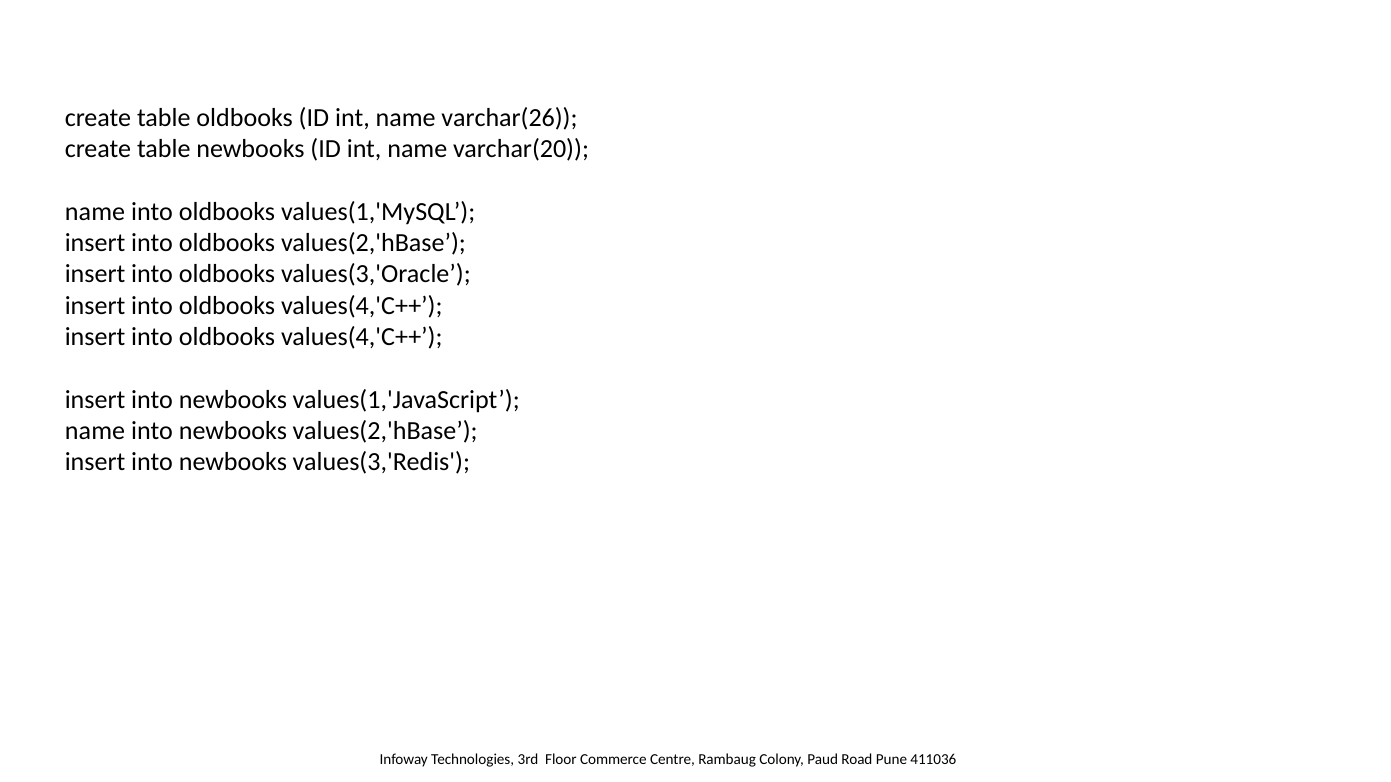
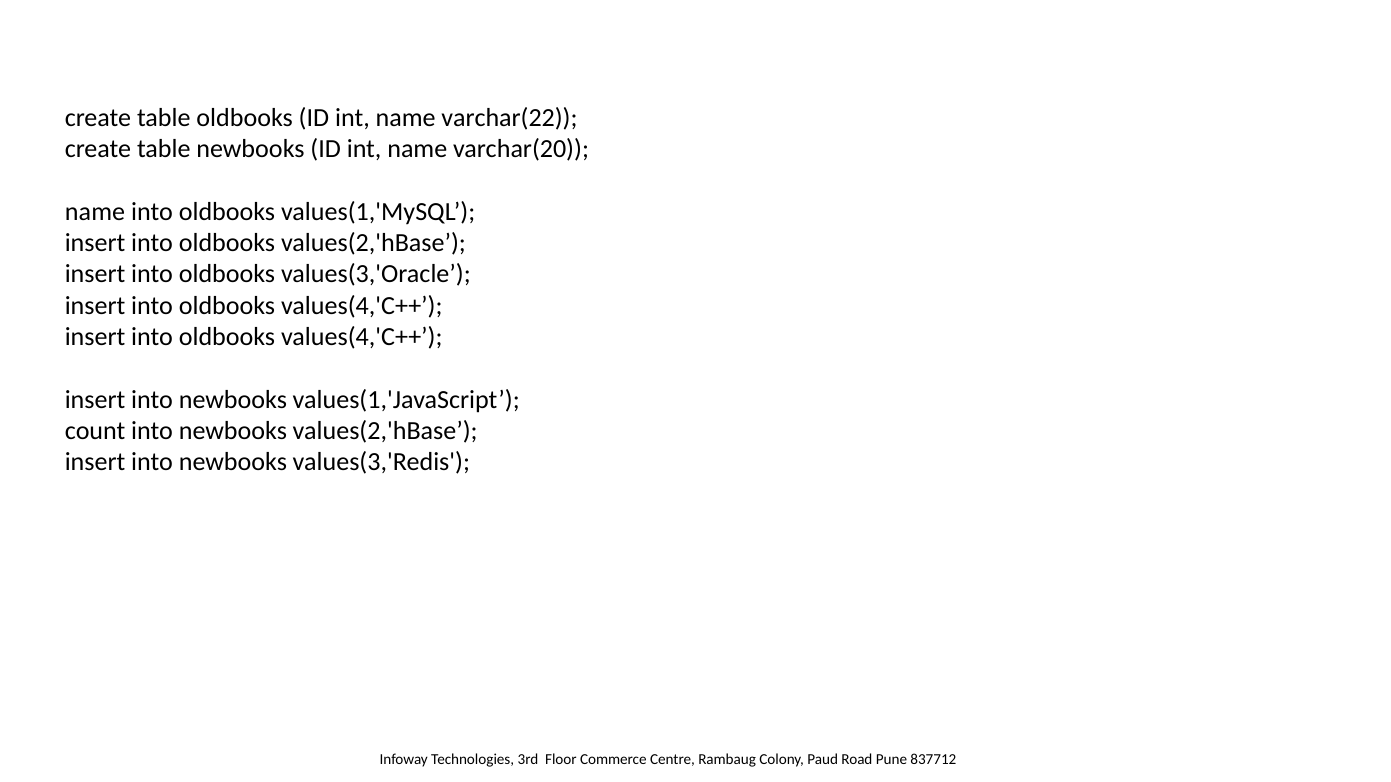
varchar(26: varchar(26 -> varchar(22 (509, 118)
name: name -> count (95, 431)
411036: 411036 -> 837712 (933, 760)
